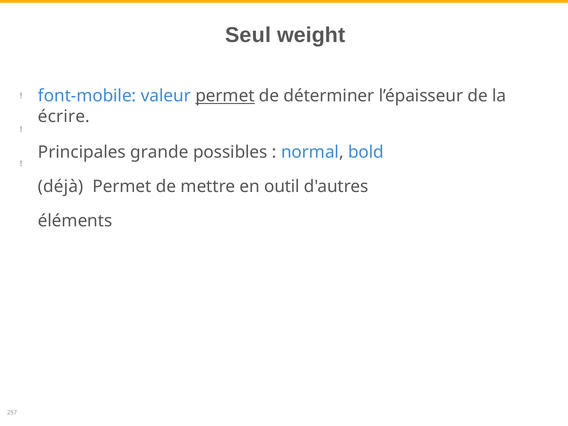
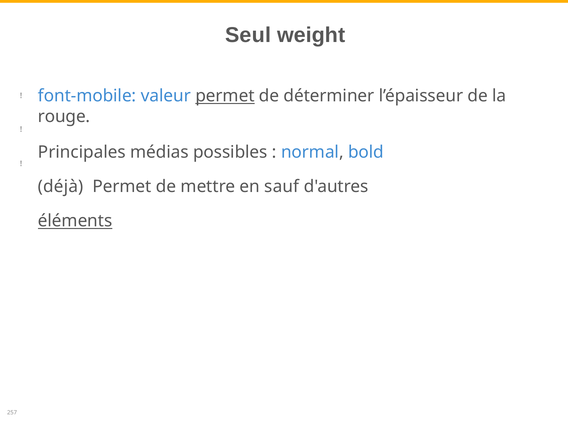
écrire: écrire -> rouge (64, 117)
grande: grande -> médias (159, 152)
outil: outil -> sauf (282, 187)
éléments underline: none -> present (75, 221)
